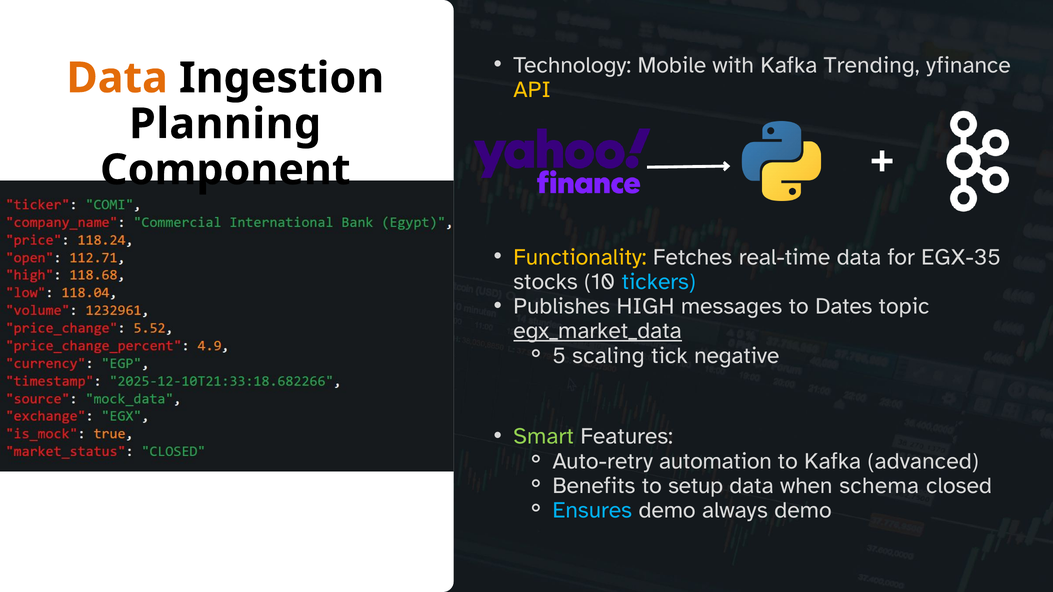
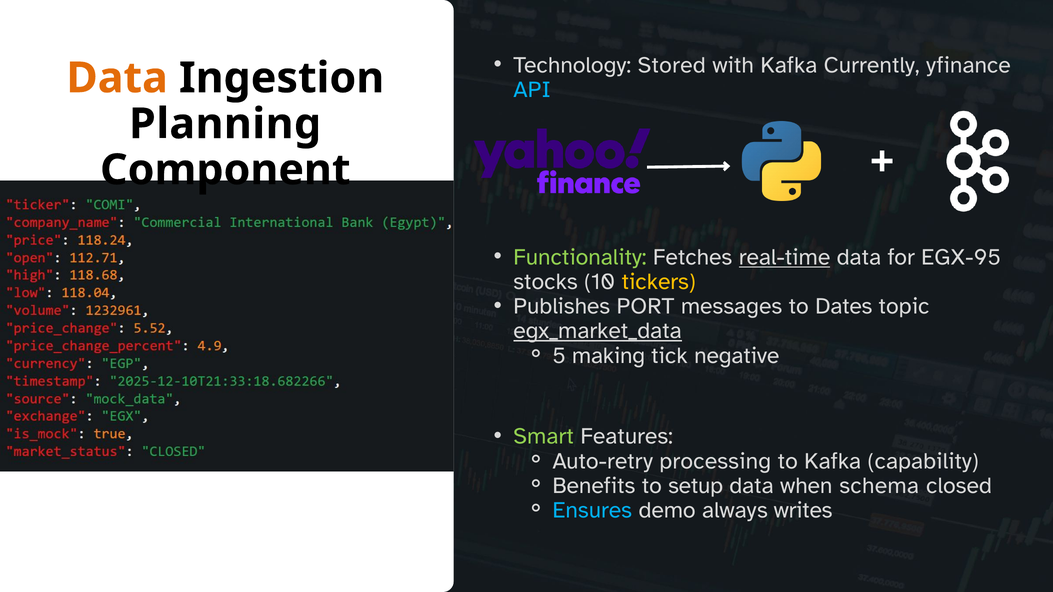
Mobile: Mobile -> Stored (672, 65)
Trending: Trending -> Currently (872, 65)
API colour: yellow -> light blue (532, 90)
Functionality colour: yellow -> light green (580, 257)
real-time underline: none -> present (785, 257)
EGX-35: EGX-35 -> EGX-95 (961, 257)
tickers colour: light blue -> yellow (659, 282)
HIGH: HIGH -> PORT (645, 306)
scaling: scaling -> making (609, 356)
automation: automation -> processing (715, 461)
advanced: advanced -> capability (923, 461)
always demo: demo -> writes (803, 510)
